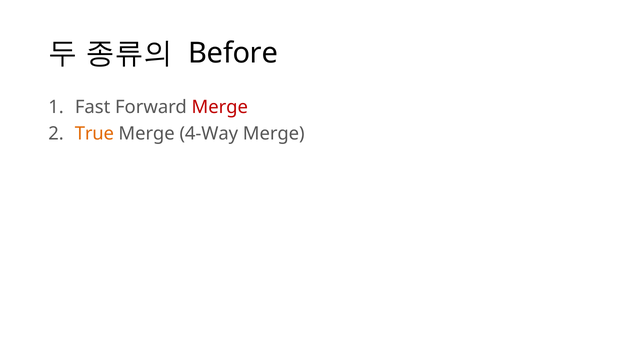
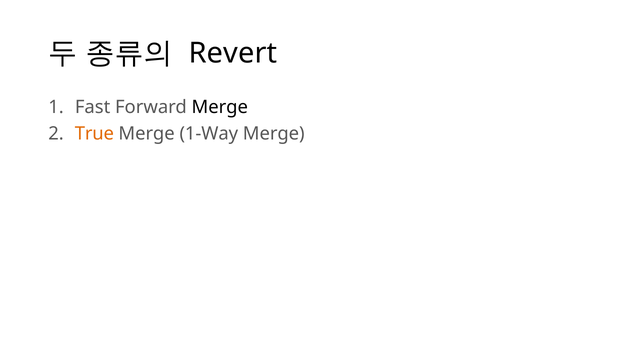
Before: Before -> Revert (233, 53)
Merge colour: red -> black (220, 107)
4-Way: 4-Way -> 1-Way (209, 134)
